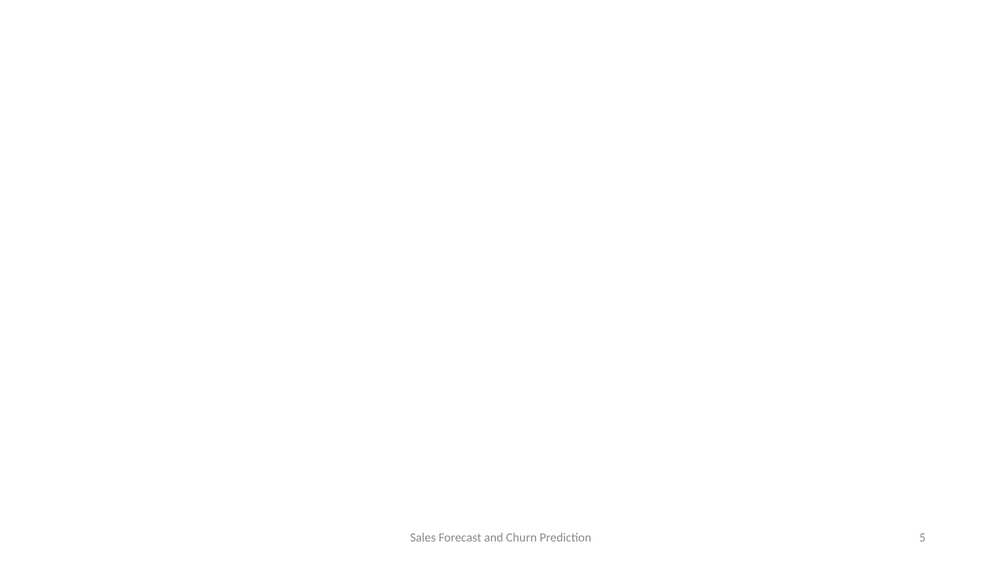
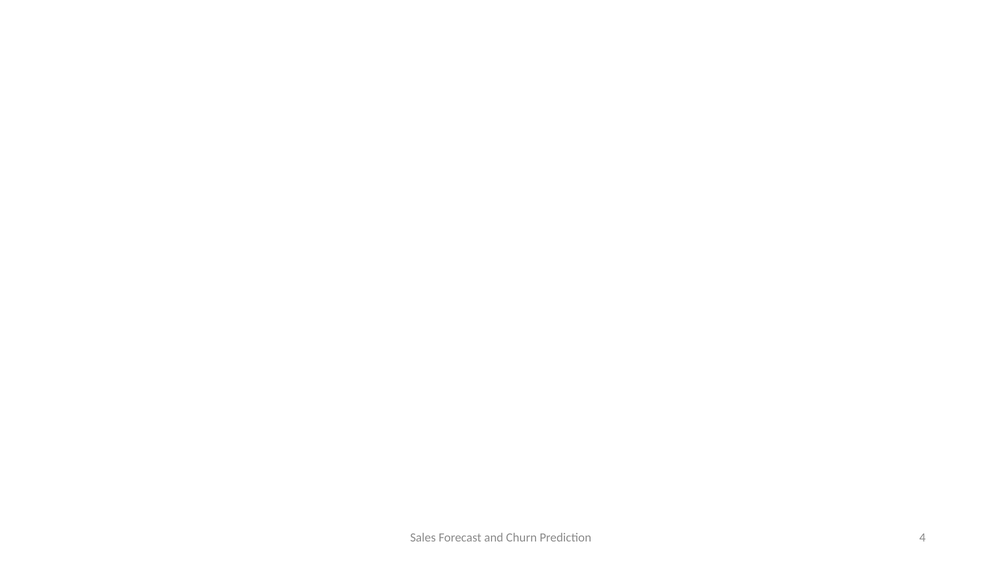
5: 5 -> 4 (922, 538)
